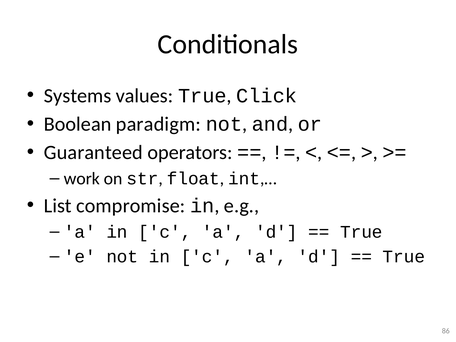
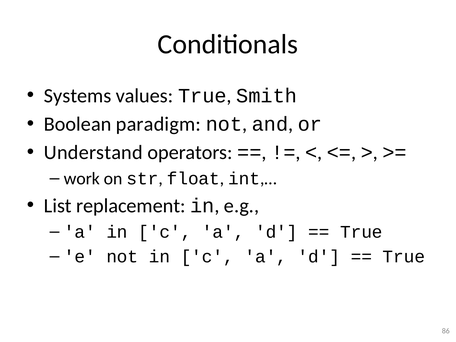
Click: Click -> Smith (267, 96)
Guaranteed: Guaranteed -> Understand (93, 152)
compromise: compromise -> replacement (131, 206)
